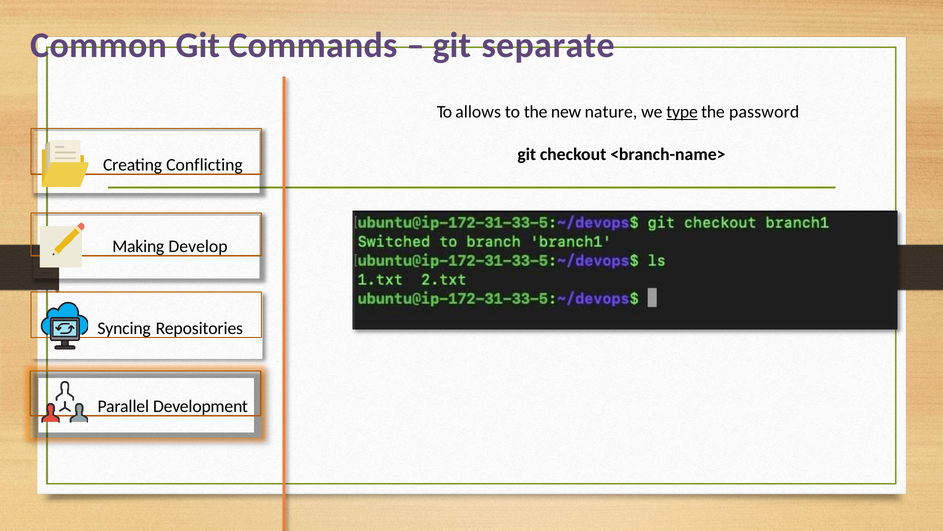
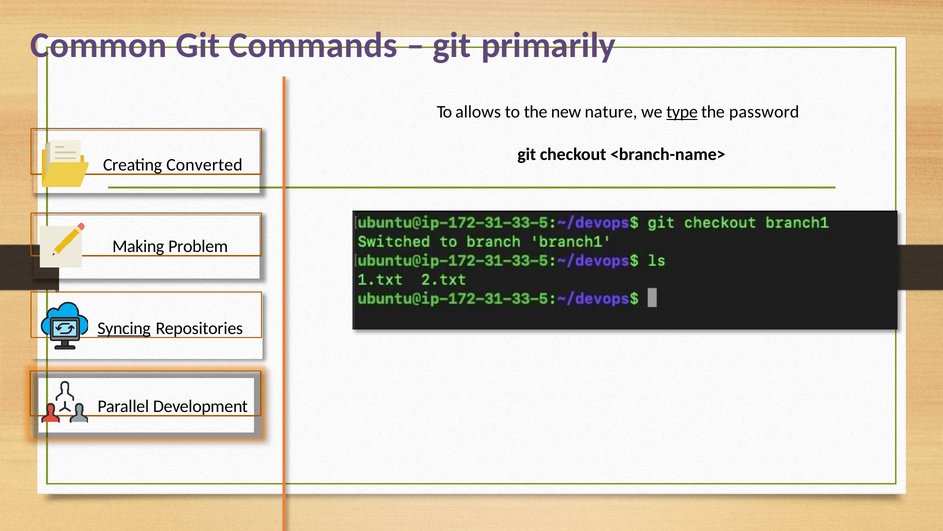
separate: separate -> primarily (548, 45)
Conflicting: Conflicting -> Converted (204, 165)
Develop: Develop -> Problem (198, 246)
Syncing underline: none -> present (124, 328)
